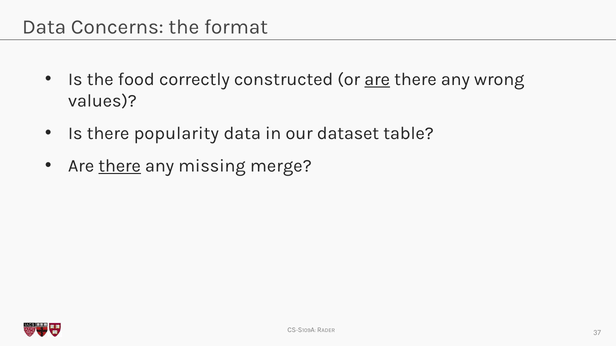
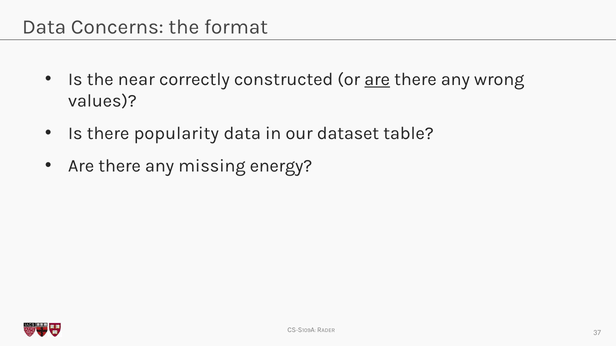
food: food -> near (136, 79)
there underline: present -> none (120, 166)
merge: merge -> energy (281, 166)
